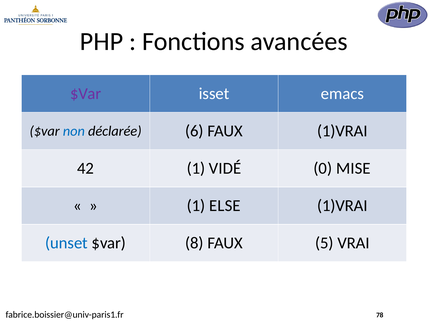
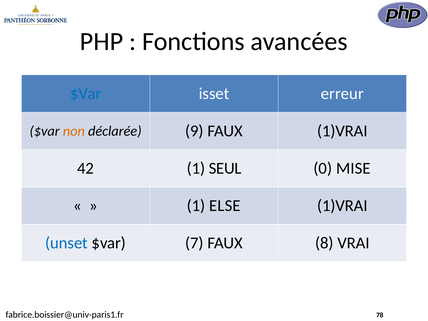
$Var colour: purple -> blue (86, 94)
emacs: emacs -> erreur (342, 94)
non colour: blue -> orange (74, 131)
6: 6 -> 9 (194, 131)
VIDÉ: VIDÉ -> SEUL (225, 168)
8: 8 -> 7 (194, 243)
5: 5 -> 8 (324, 243)
